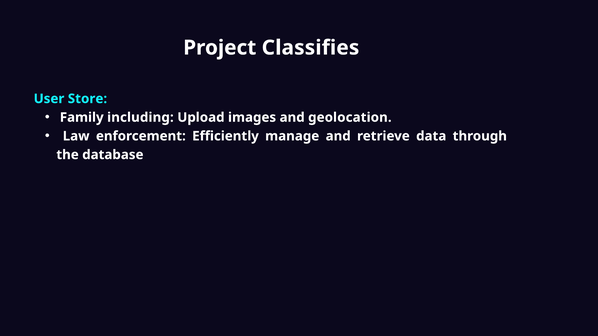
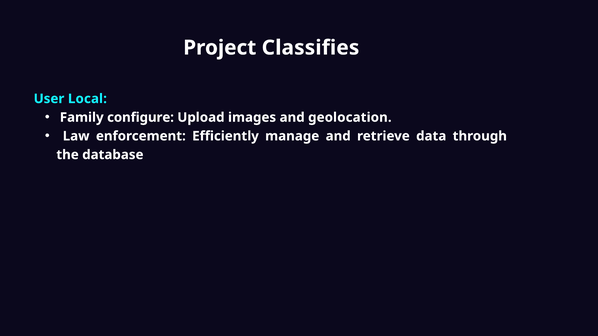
Store: Store -> Local (87, 99)
including: including -> configure (141, 118)
